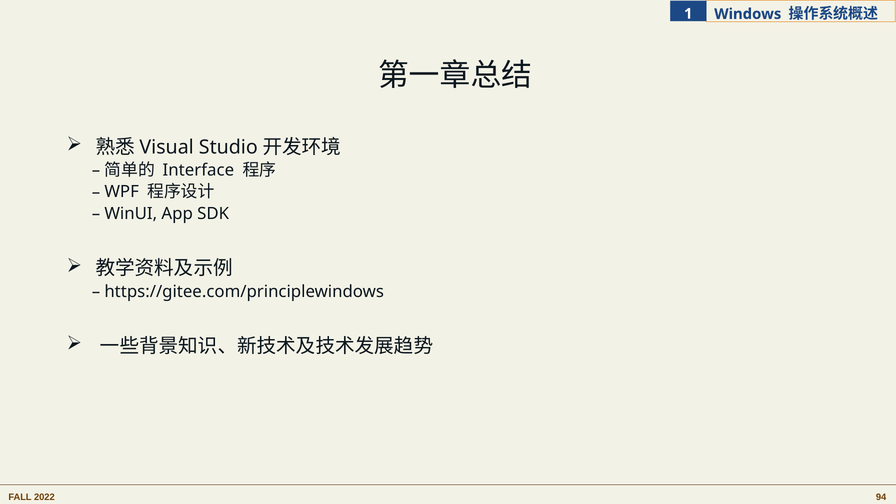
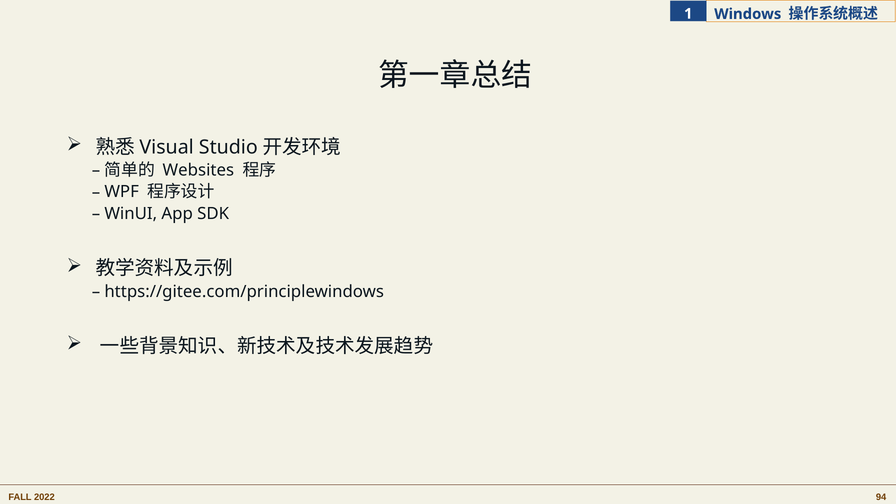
Interface: Interface -> Websites (198, 170)
